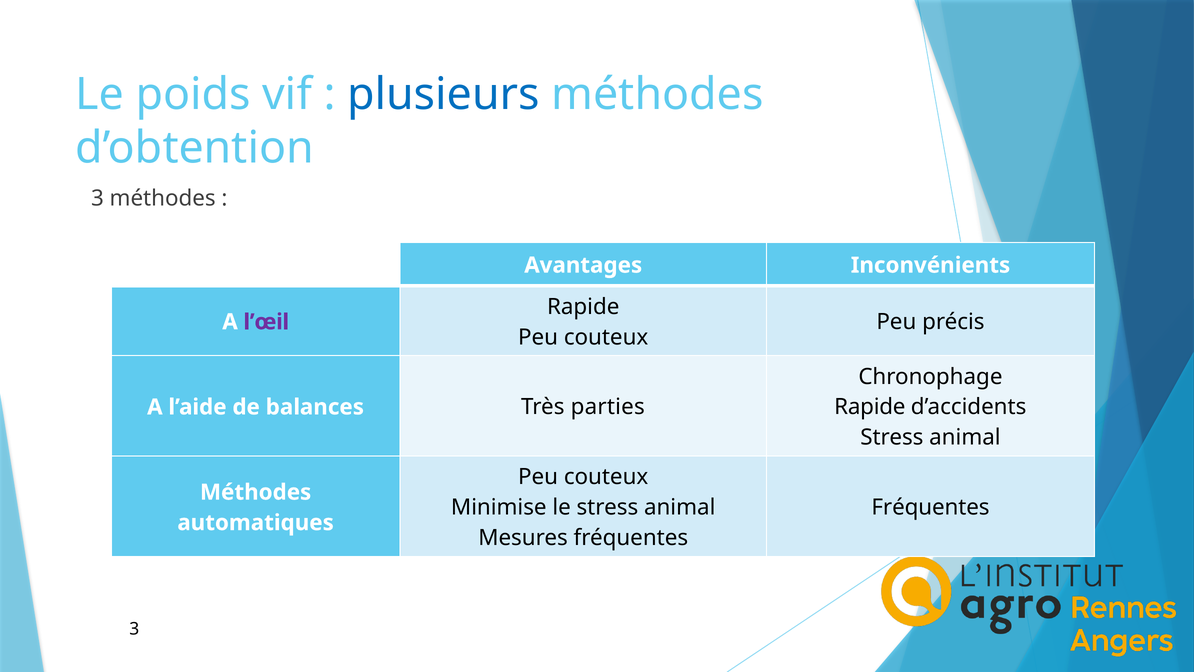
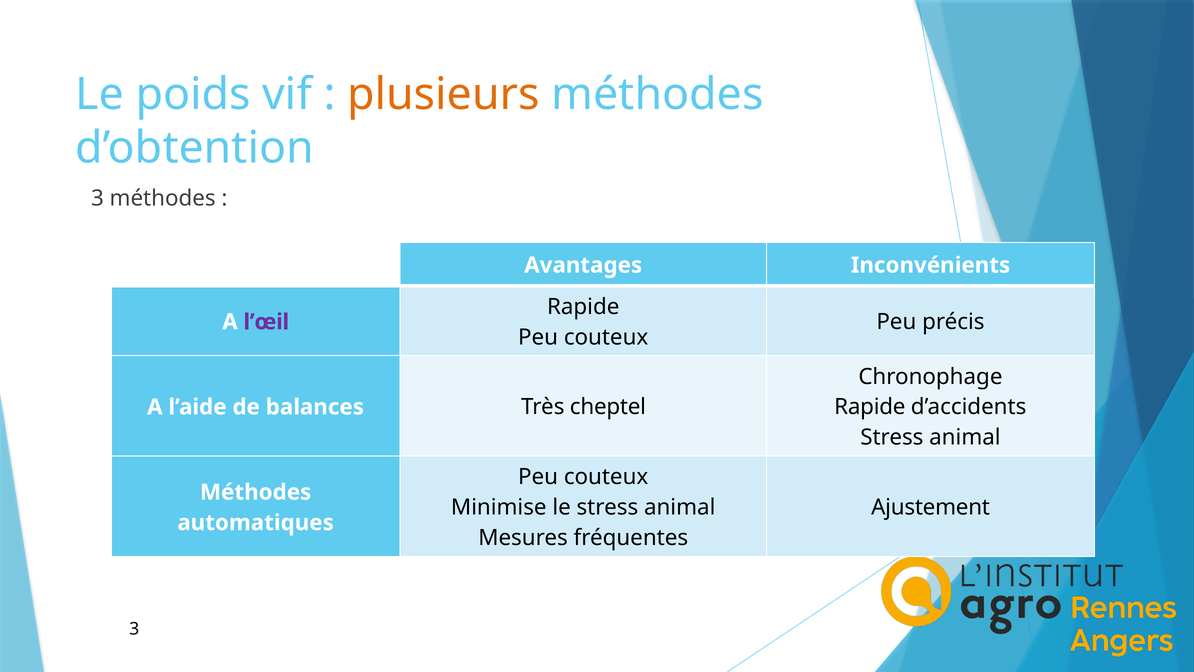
plusieurs colour: blue -> orange (443, 94)
parties: parties -> cheptel (608, 407)
Fréquentes: Fréquentes -> Ajustement (931, 507)
